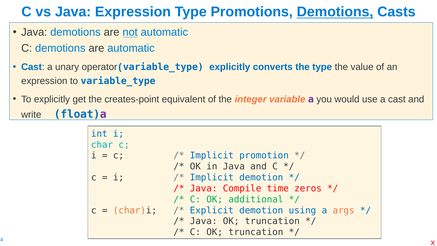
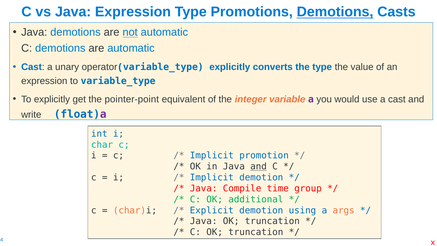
creates-point: creates-point -> pointer-point (132, 99)
and underline: none -> present (259, 166)
zeros: zeros -> group (308, 188)
